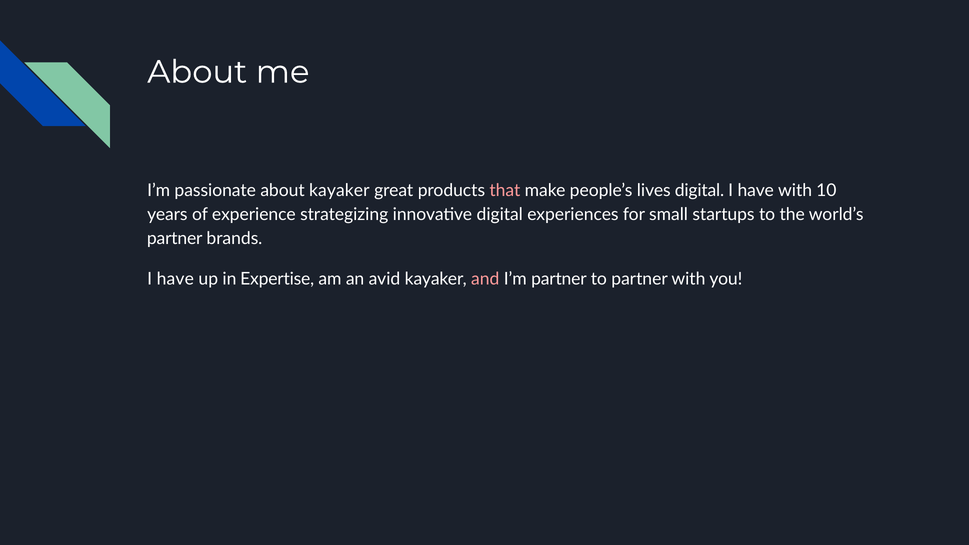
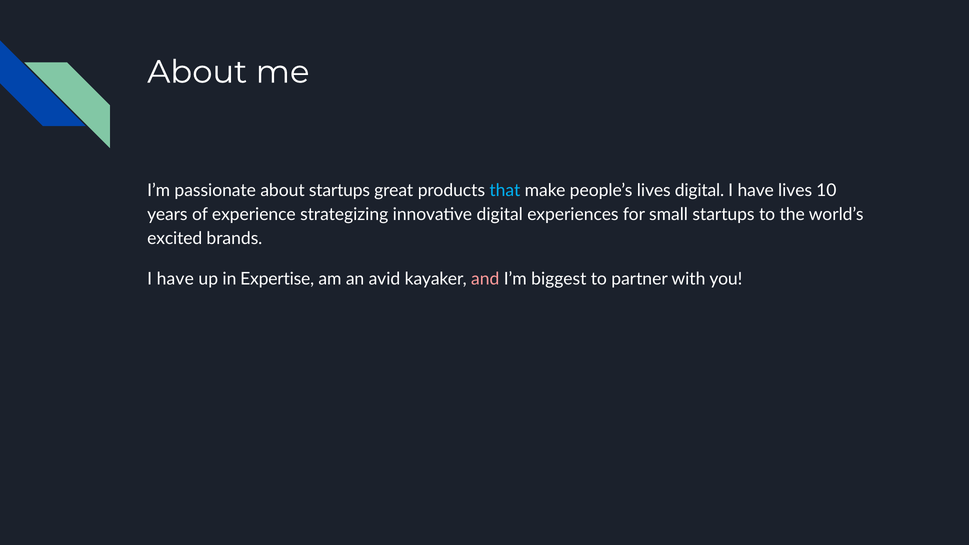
about kayaker: kayaker -> startups (339, 190)
that colour: pink -> light blue (505, 190)
have with: with -> lives (795, 190)
partner: partner -> excited (175, 239)
I’m partner: partner -> biggest (559, 279)
